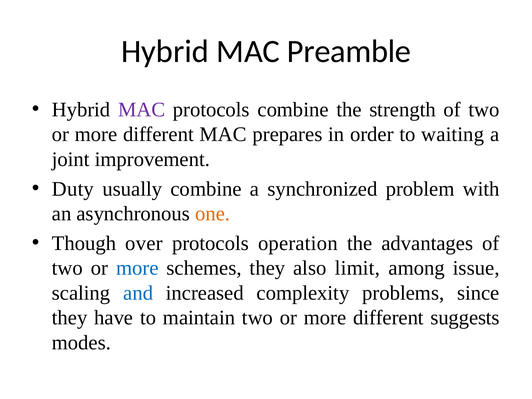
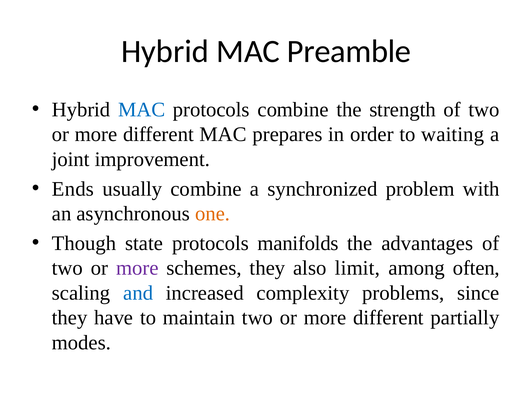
MAC colour: purple -> blue (142, 110)
Duty: Duty -> Ends (73, 189)
over: over -> state (144, 243)
operation: operation -> manifolds (298, 243)
more colour: blue -> purple (137, 268)
issue: issue -> often (476, 268)
suggests: suggests -> partially (465, 318)
